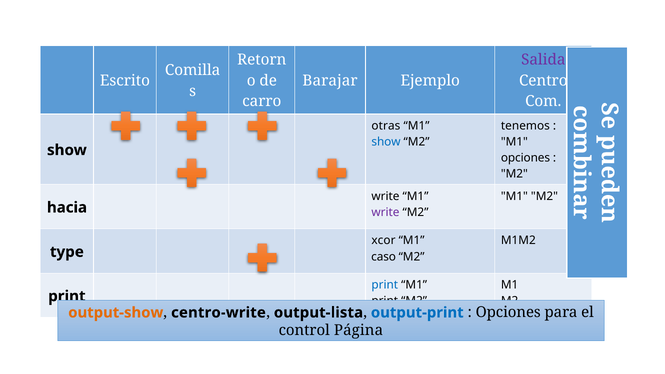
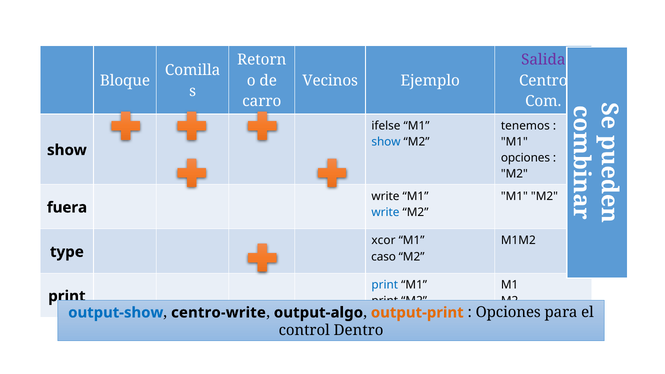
Escrito: Escrito -> Bloque (125, 81)
Barajar: Barajar -> Vecinos (330, 81)
otras: otras -> ifelse (386, 126)
hacia: hacia -> fuera (67, 208)
write colour: purple -> blue (385, 212)
output-show colour: orange -> blue (116, 313)
output-lista: output-lista -> output-algo (318, 313)
output-print colour: blue -> orange (417, 313)
Página: Página -> Dentro (359, 331)
